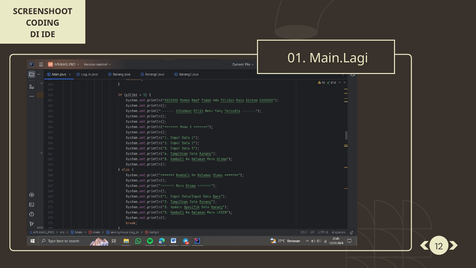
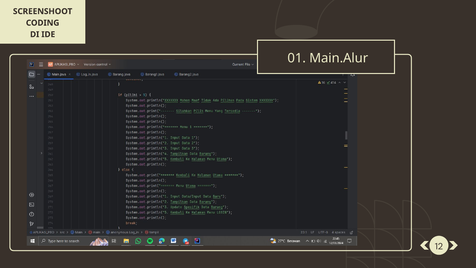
Main.Lagi: Main.Lagi -> Main.Alur (339, 58)
